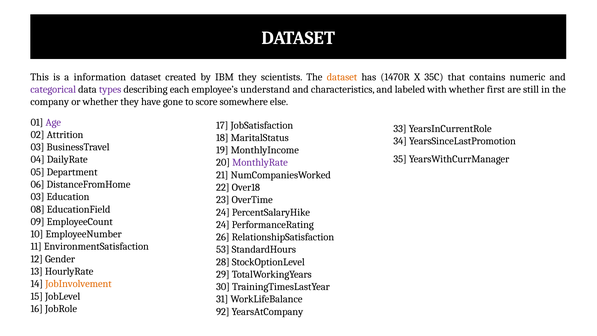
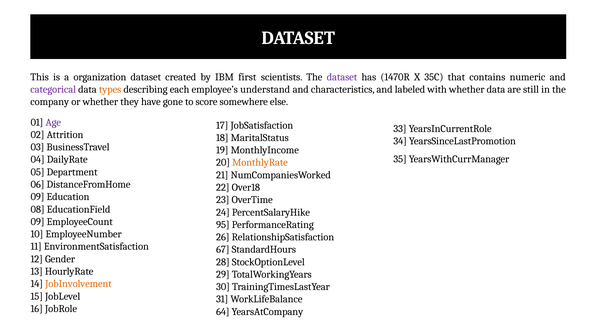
information: information -> organization (100, 77)
IBM they: they -> first (247, 77)
dataset colour: orange -> purple (342, 77)
types colour: purple -> orange (110, 89)
whether first: first -> data (496, 89)
MonthlyRate colour: purple -> orange (260, 163)
03: 03 -> 09 (38, 197)
24: 24 -> 95 (223, 225)
53: 53 -> 67 (223, 250)
92: 92 -> 64 (223, 312)
